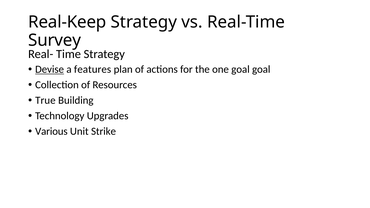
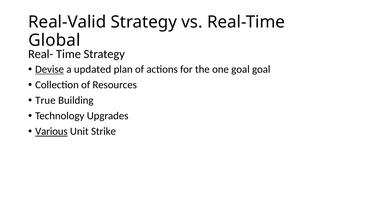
Real-Keep: Real-Keep -> Real-Valid (67, 22)
Survey: Survey -> Global (54, 40)
features: features -> updated (93, 69)
Various underline: none -> present (51, 132)
